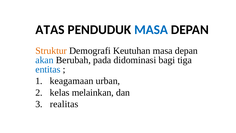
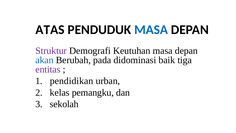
Struktur colour: orange -> purple (51, 51)
bagi: bagi -> baik (167, 60)
entitas colour: blue -> purple (48, 69)
keagamaan: keagamaan -> pendidikan (72, 81)
melainkan: melainkan -> pemangku (93, 92)
realitas: realitas -> sekolah (64, 104)
